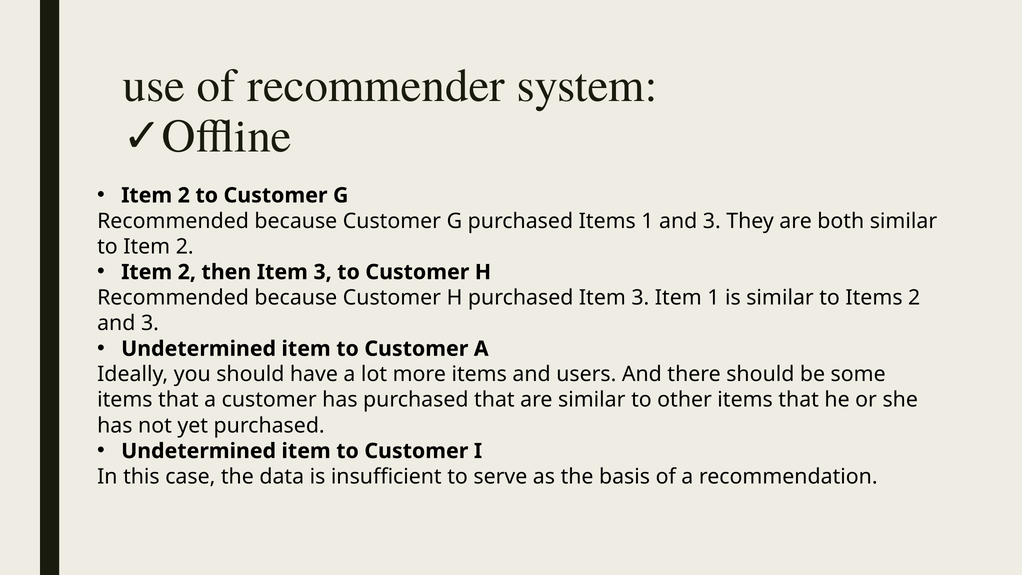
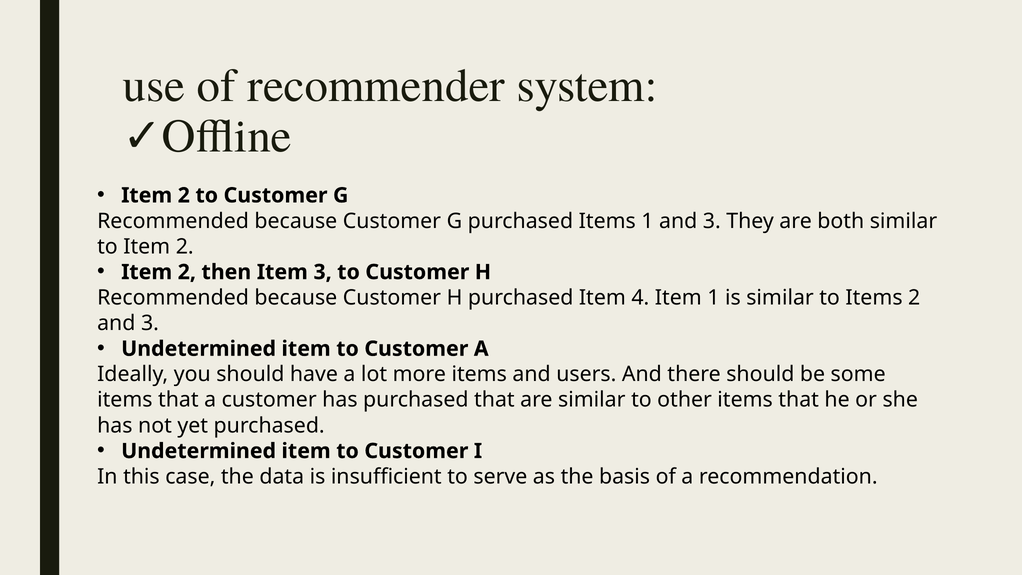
purchased Item 3: 3 -> 4 (640, 298)
